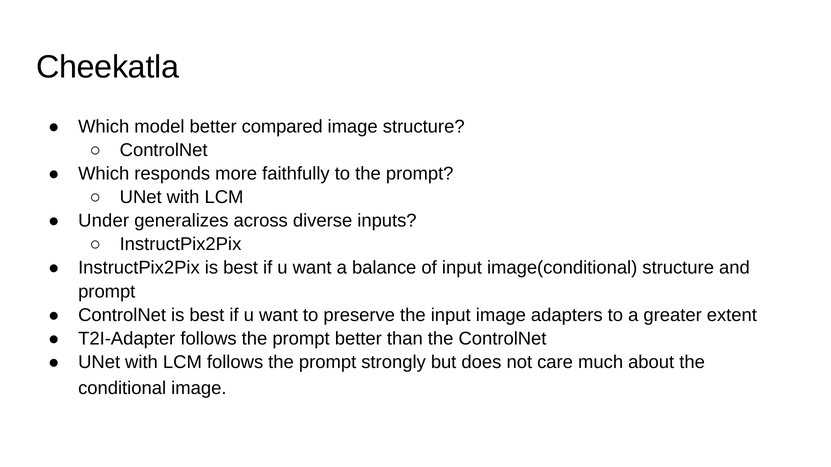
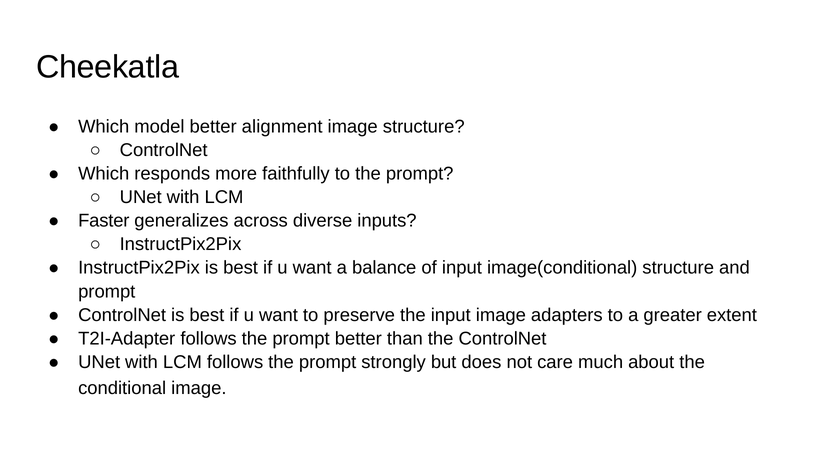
compared: compared -> alignment (282, 127)
Under: Under -> Faster (104, 221)
